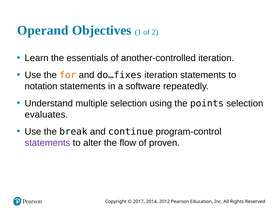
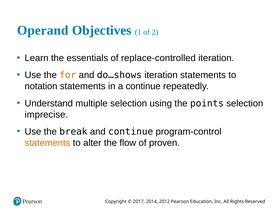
another-controlled: another-controlled -> replace-controlled (158, 58)
do…fixes: do…fixes -> do…shows (119, 75)
a software: software -> continue (143, 86)
evaluates: evaluates -> imprecise (46, 115)
statements colour: purple -> orange (47, 143)
